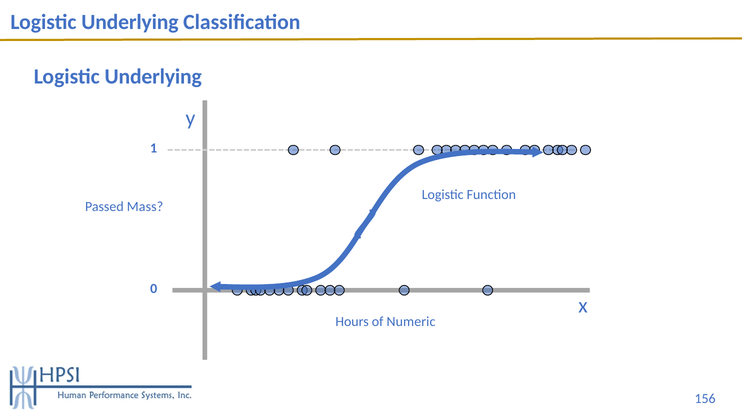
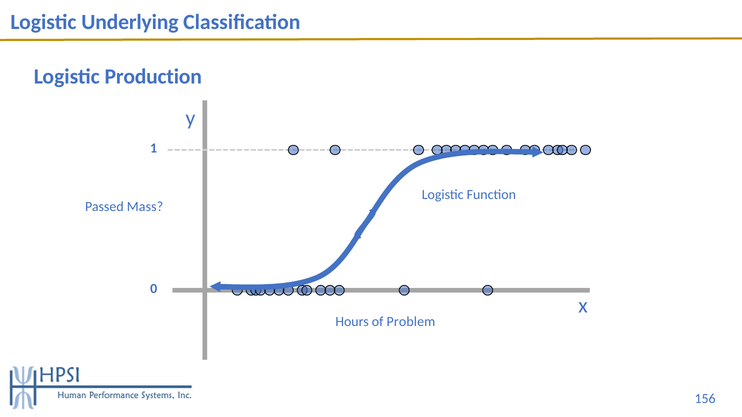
Underlying: Underlying -> Production (153, 77)
Numeric: Numeric -> Problem (411, 322)
